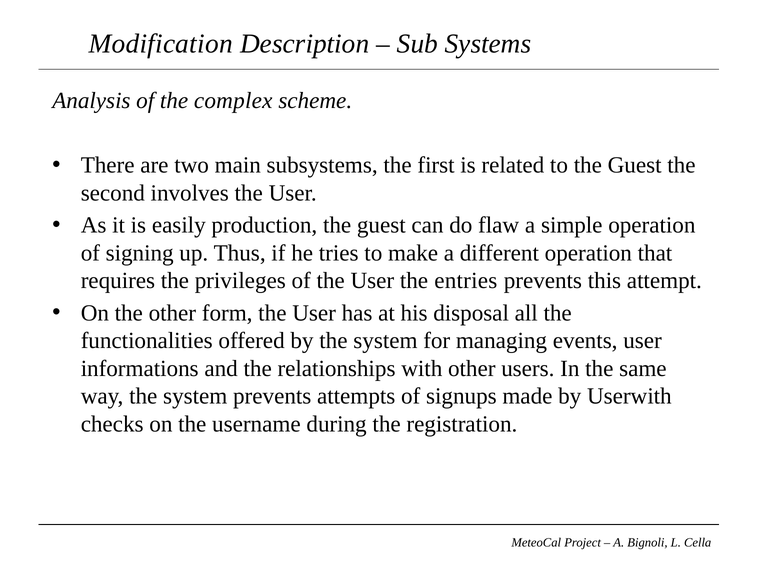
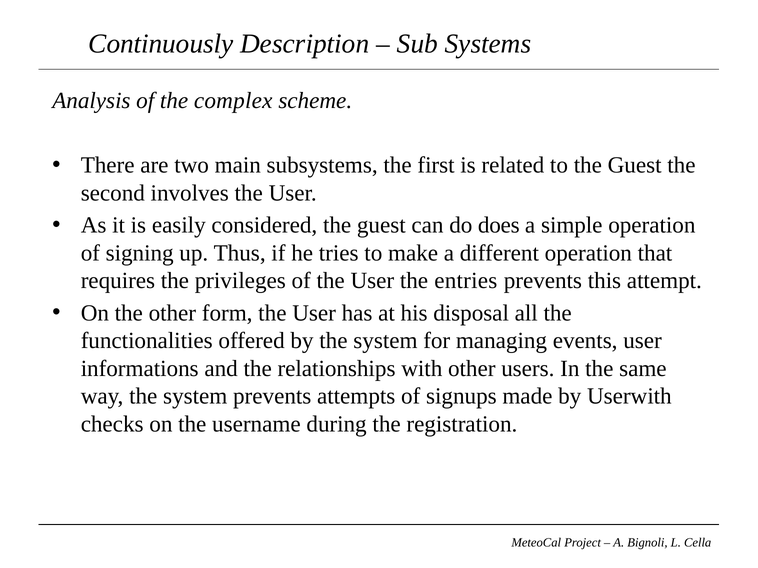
Modification: Modification -> Continuously (161, 44)
production: production -> considered (264, 225)
flaw: flaw -> does (499, 225)
